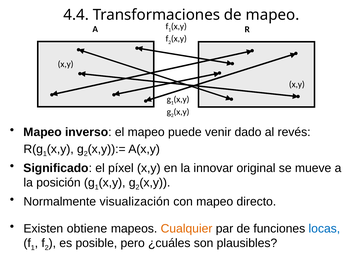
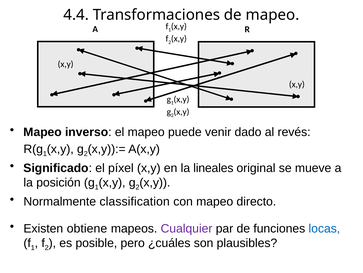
innovar: innovar -> lineales (213, 168)
visualización: visualización -> classification (135, 201)
Cualquier colour: orange -> purple (187, 228)
